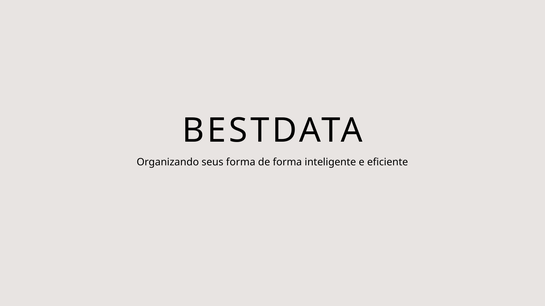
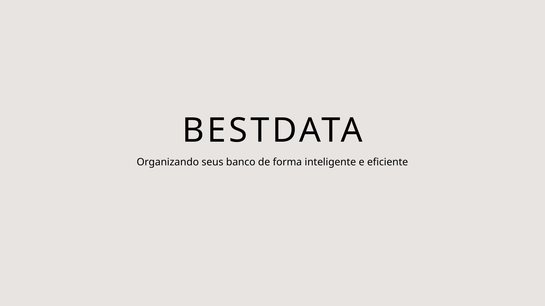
seus forma: forma -> banco (241, 162)
